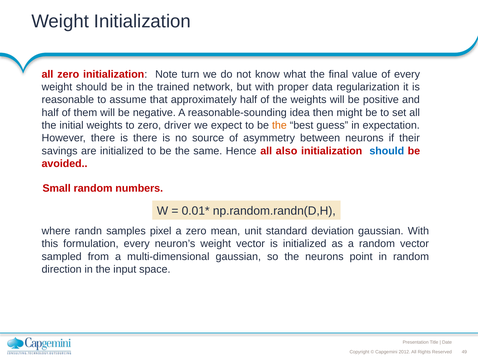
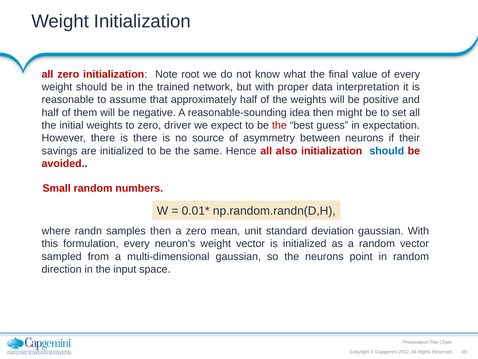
turn: turn -> root (190, 74)
regularization: regularization -> interpretation (368, 87)
the colour: orange -> red (279, 125)
samples pixel: pixel -> then (161, 231)
